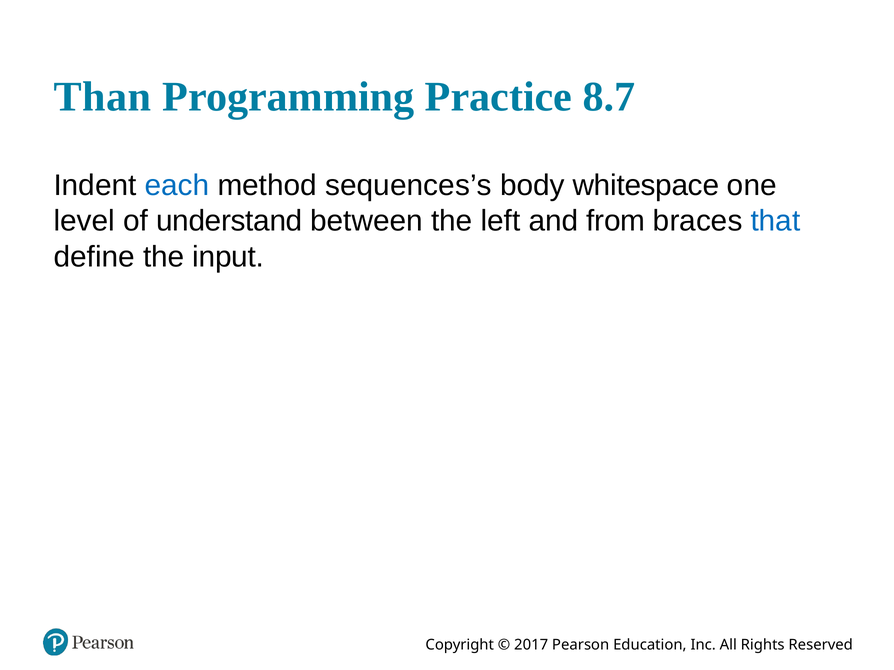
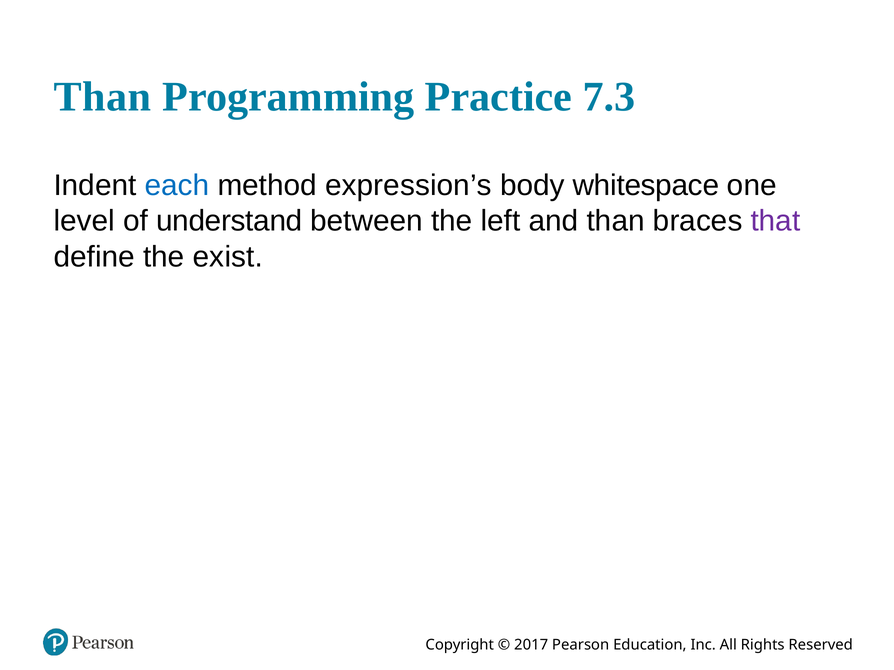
8.7: 8.7 -> 7.3 (609, 97)
sequences’s: sequences’s -> expression’s (408, 185)
and from: from -> than (616, 221)
that colour: blue -> purple (775, 221)
input: input -> exist (228, 257)
